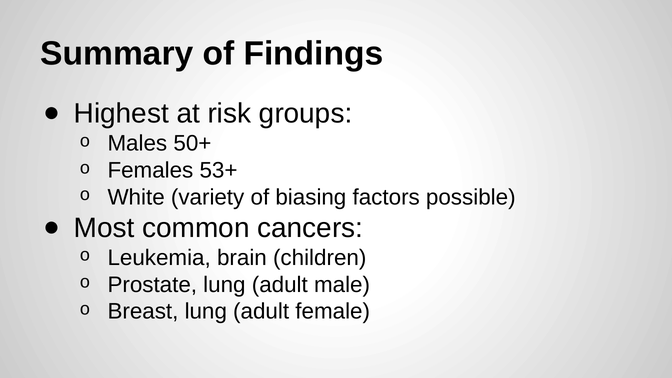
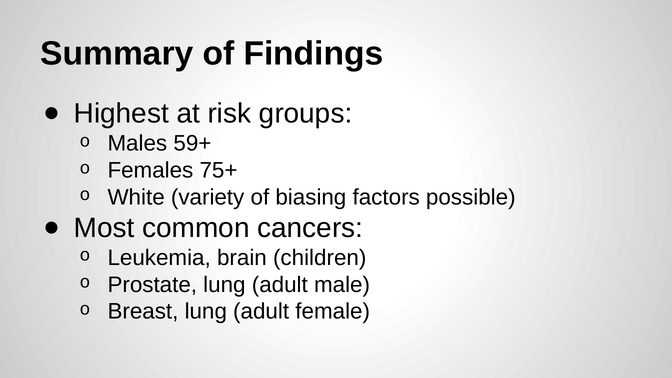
50+: 50+ -> 59+ (192, 144)
53+: 53+ -> 75+ (219, 170)
